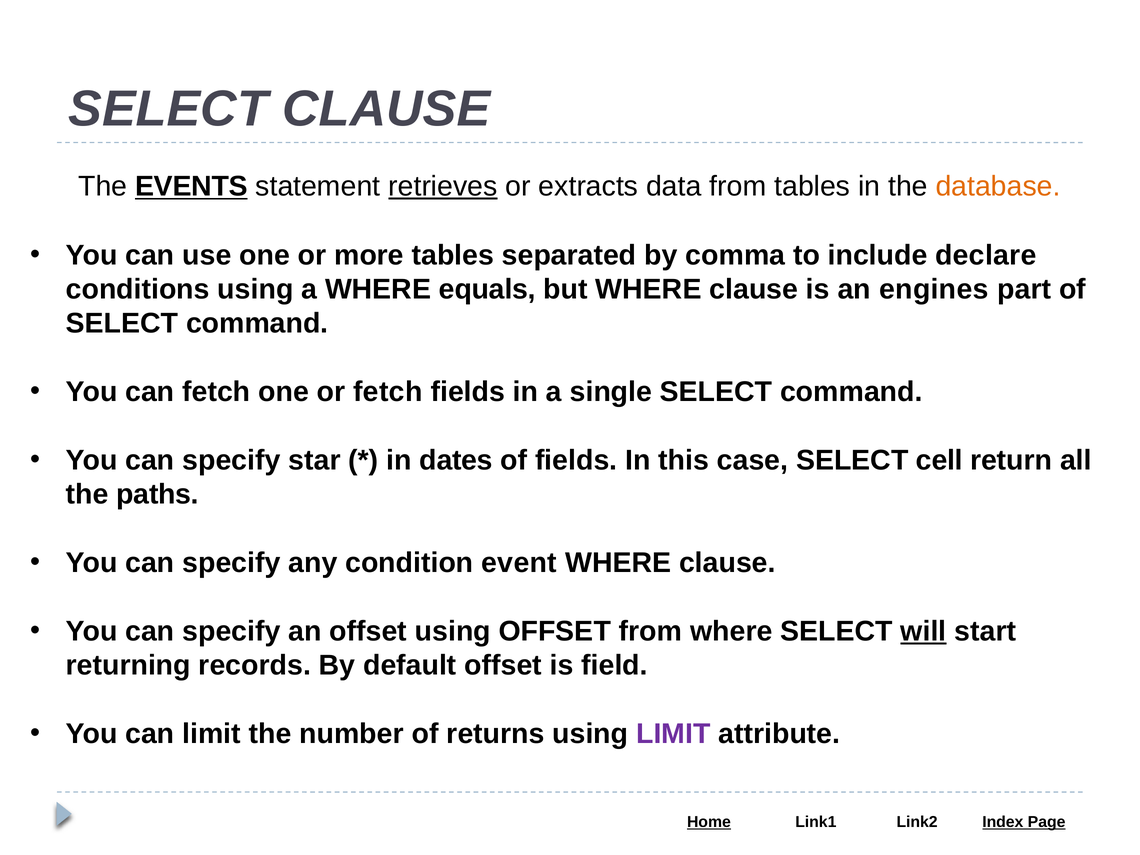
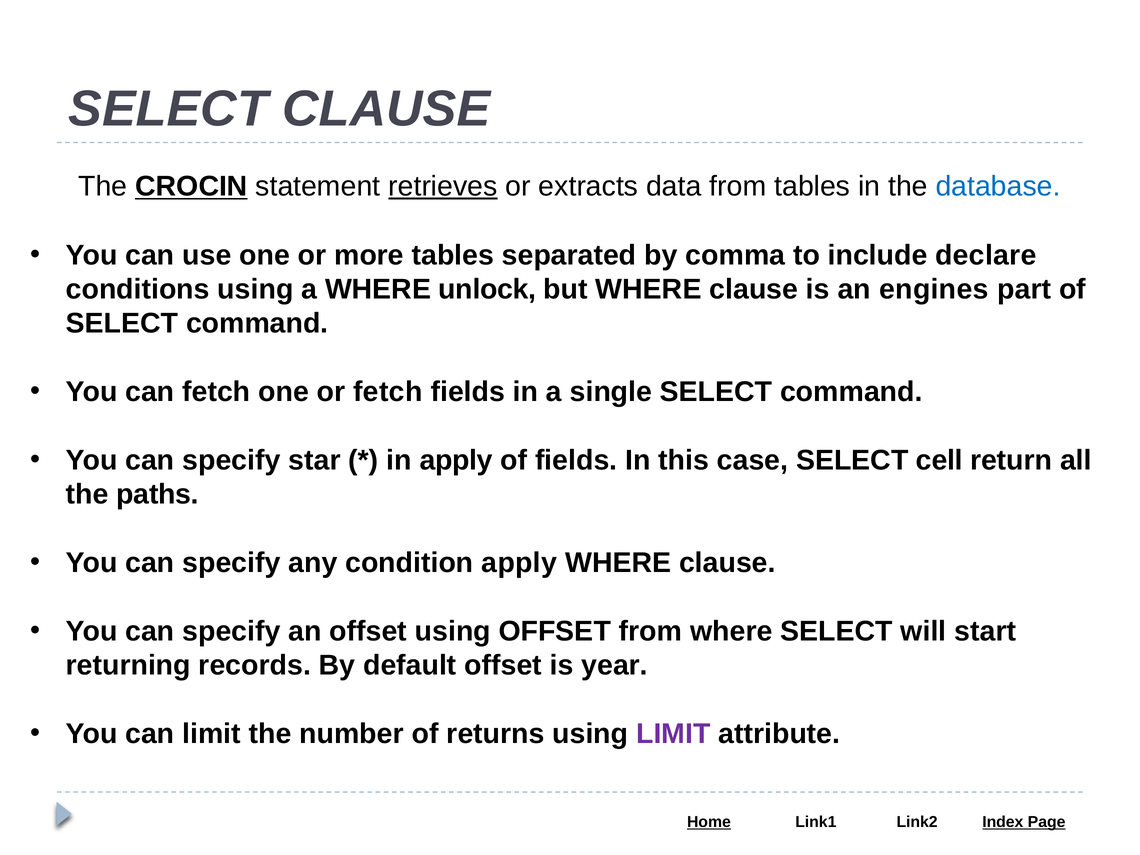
EVENTS: EVENTS -> CROCIN (191, 186)
database colour: orange -> blue (998, 186)
equals: equals -> unlock (487, 289)
in dates: dates -> apply (456, 460)
condition event: event -> apply (519, 563)
will underline: present -> none (923, 631)
field: field -> year (615, 666)
